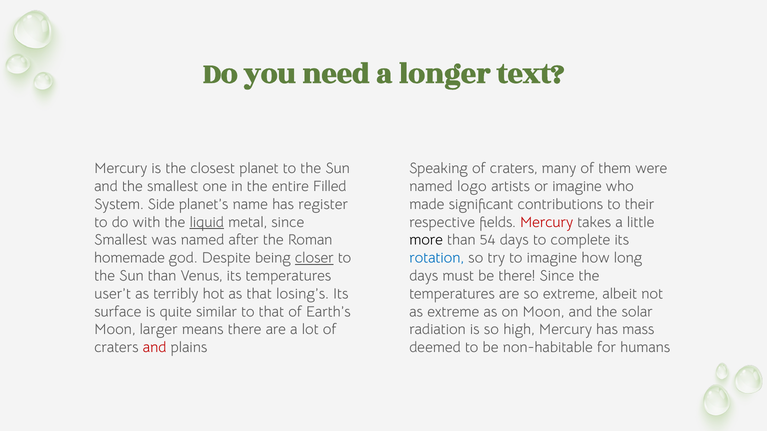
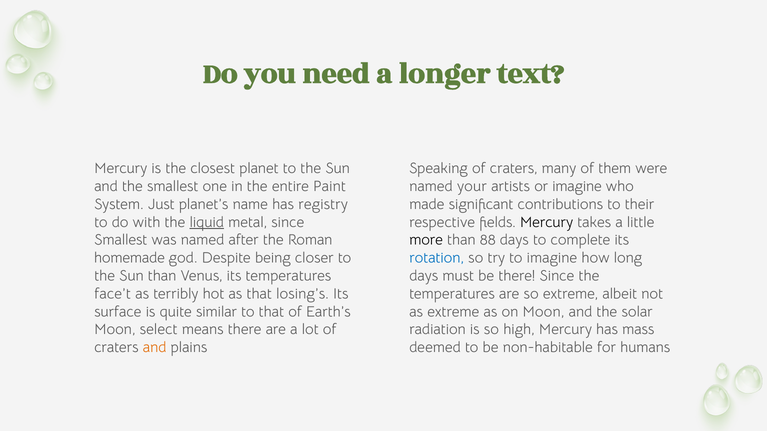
Filled: Filled -> Paint (330, 187)
logo: logo -> your (472, 187)
Side: Side -> Just (161, 204)
register: register -> registry (323, 204)
Mercury colour: red -> black (547, 222)
54: 54 -> 88 (488, 240)
closer underline: present -> none (314, 258)
user’t: user’t -> face’t (113, 294)
larger: larger -> select (159, 330)
and colour: red -> orange (155, 348)
